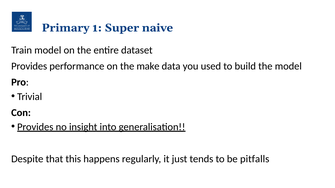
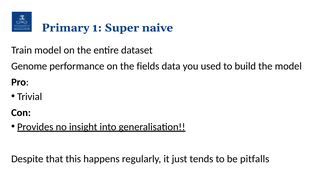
Provides: Provides -> Genome (29, 66)
make: make -> fields (148, 66)
